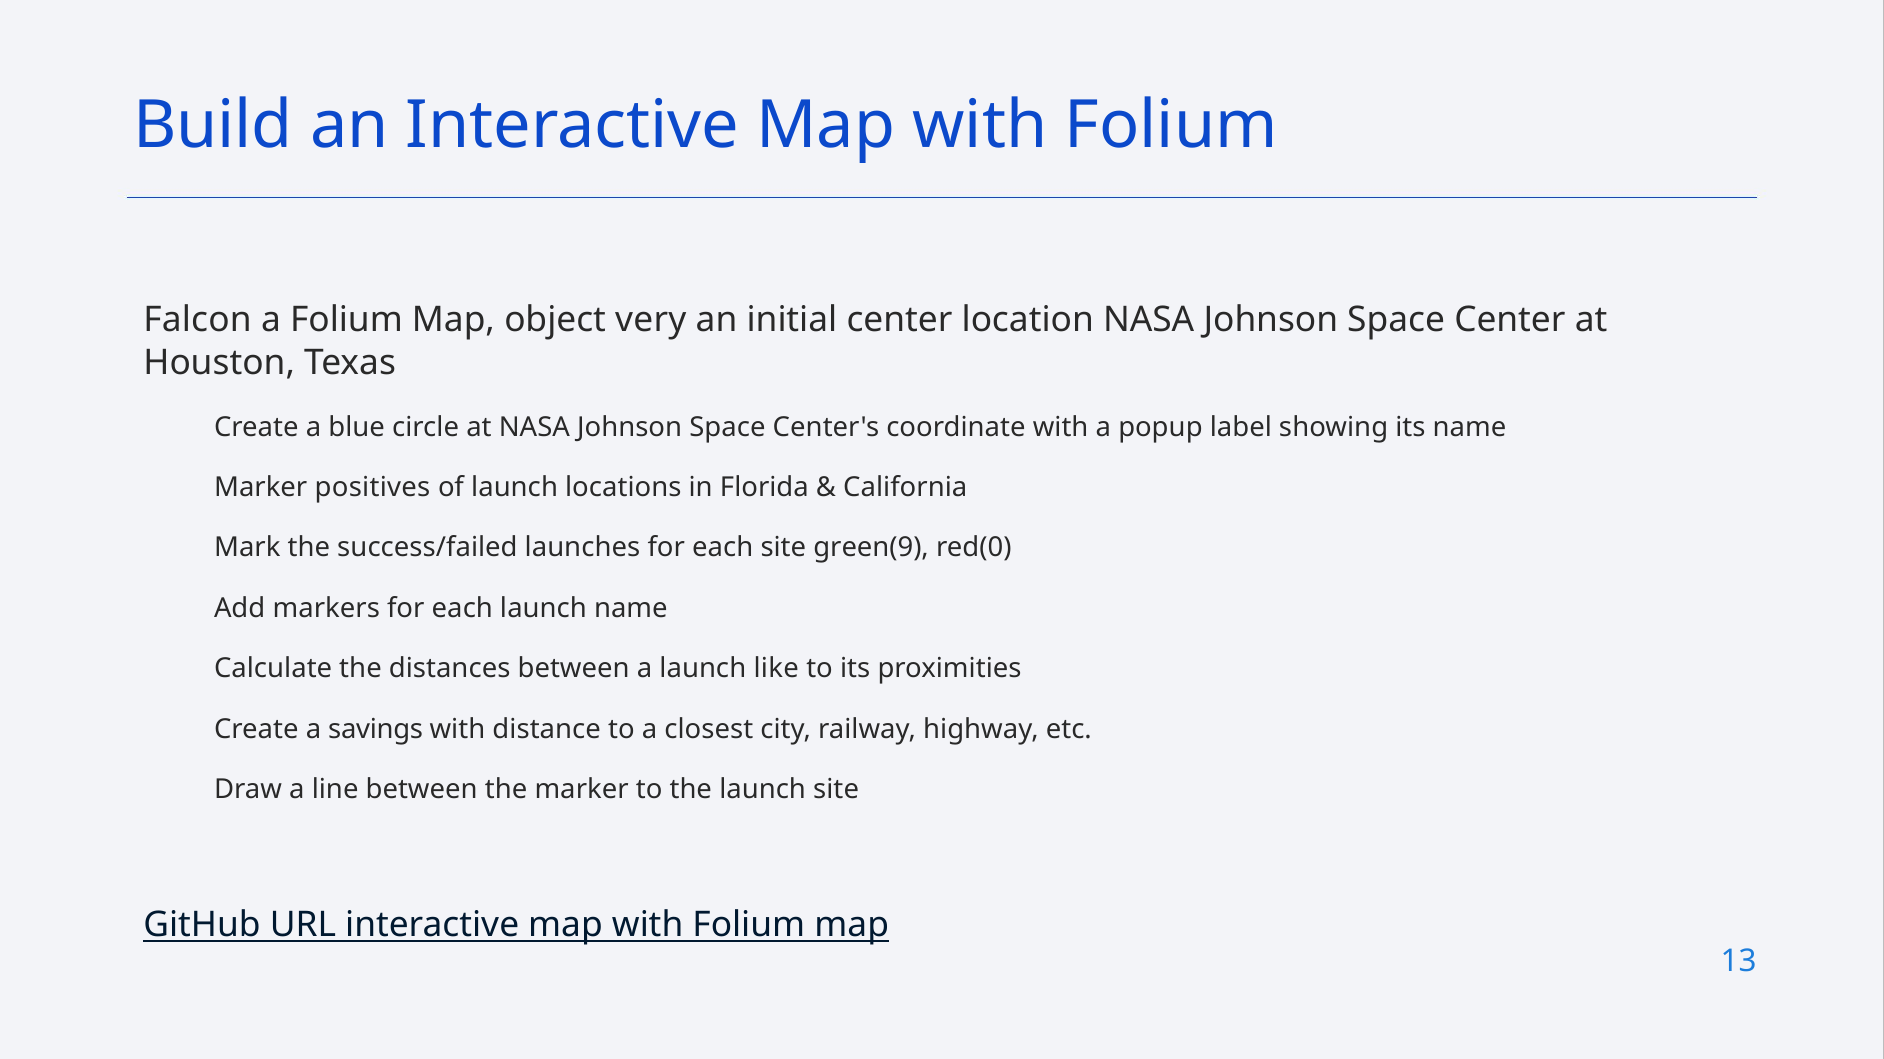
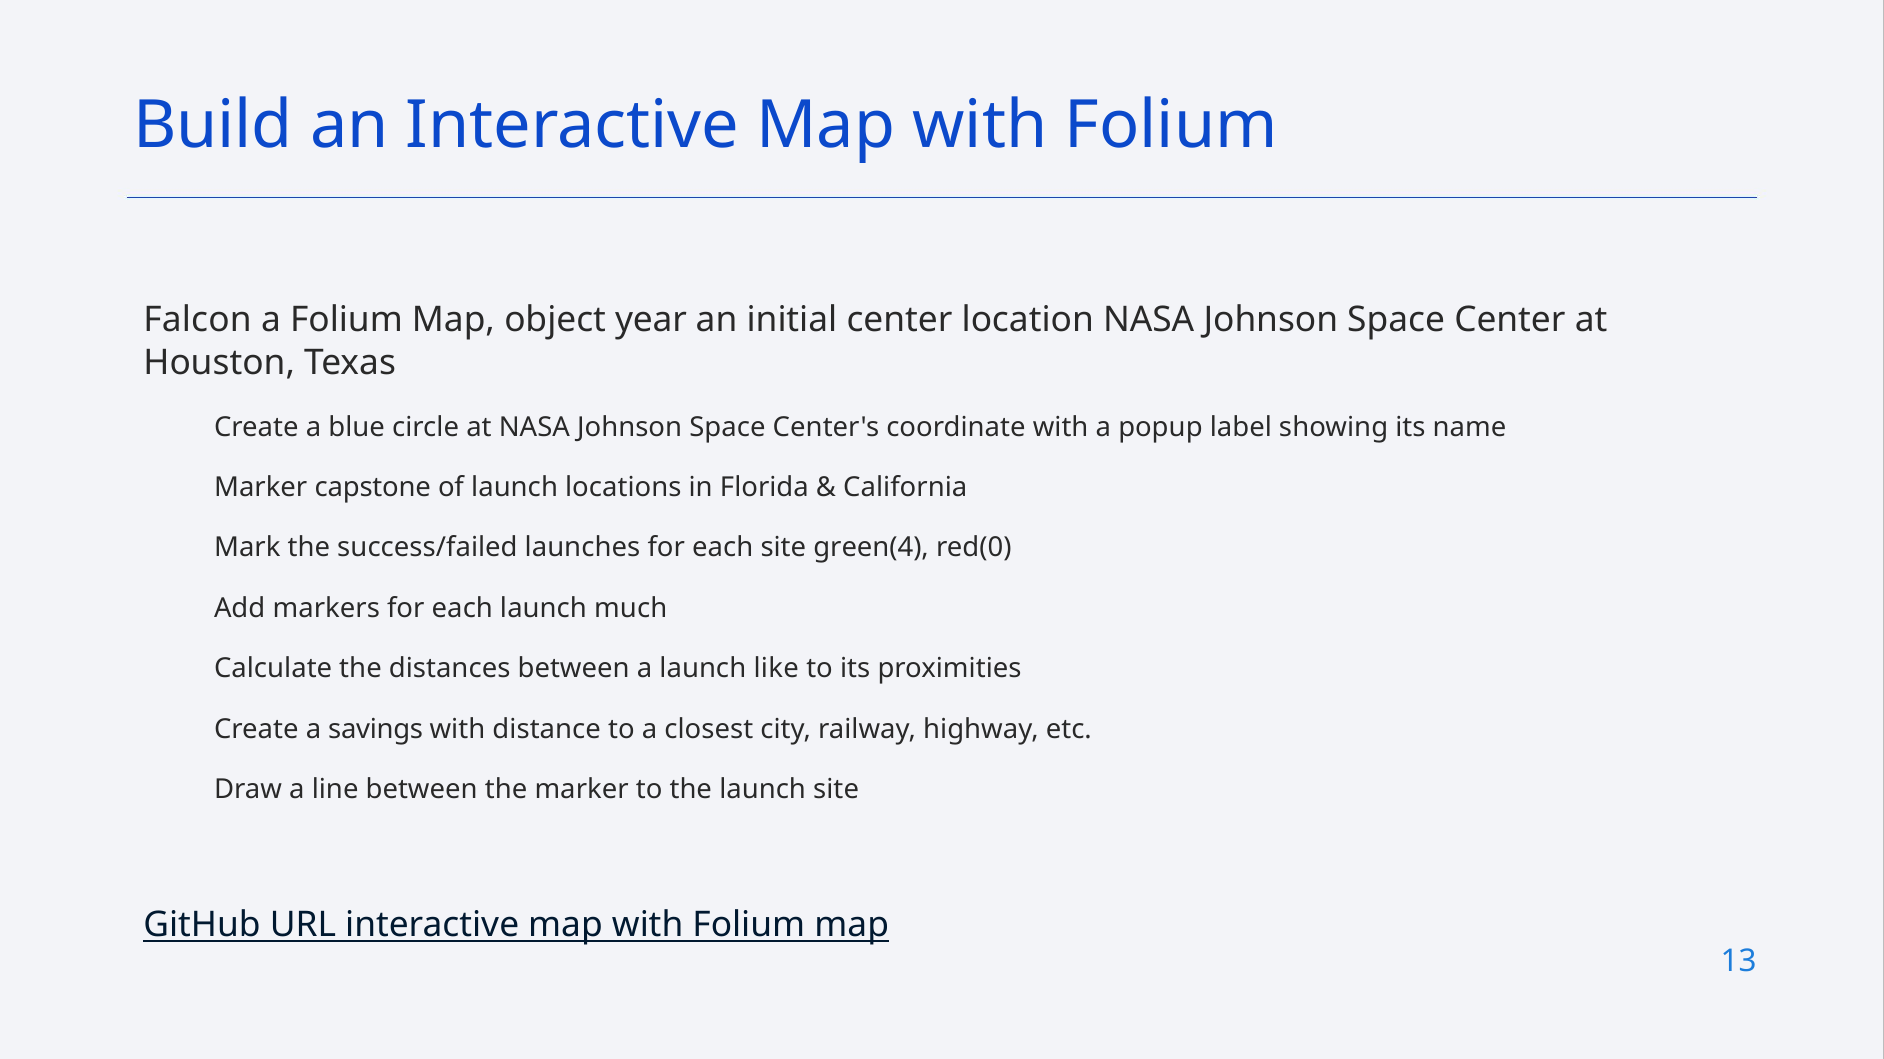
very: very -> year (651, 320)
positives: positives -> capstone (373, 488)
green(9: green(9 -> green(4 (871, 548)
launch name: name -> much (631, 609)
